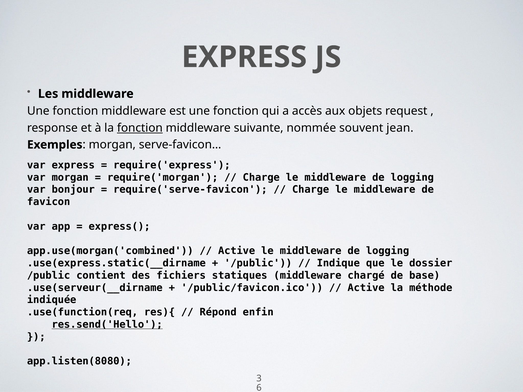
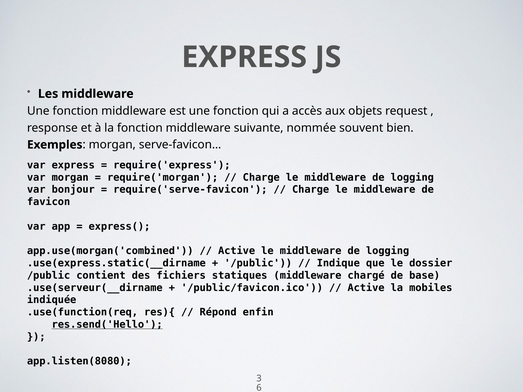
fonction underline: present -> none (140, 128)
jean: jean -> bien (400, 128)
méthode: méthode -> mobiles (431, 288)
